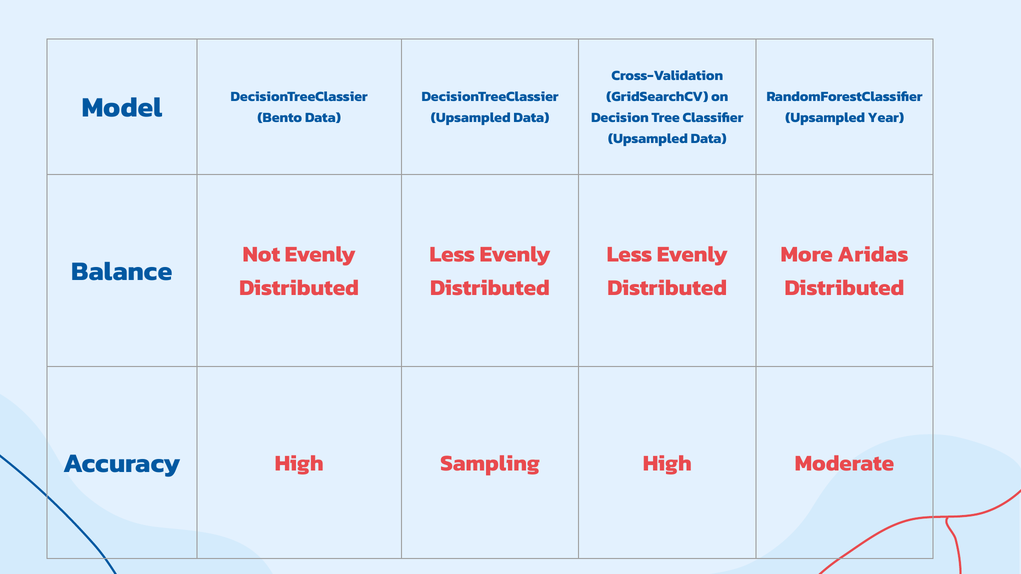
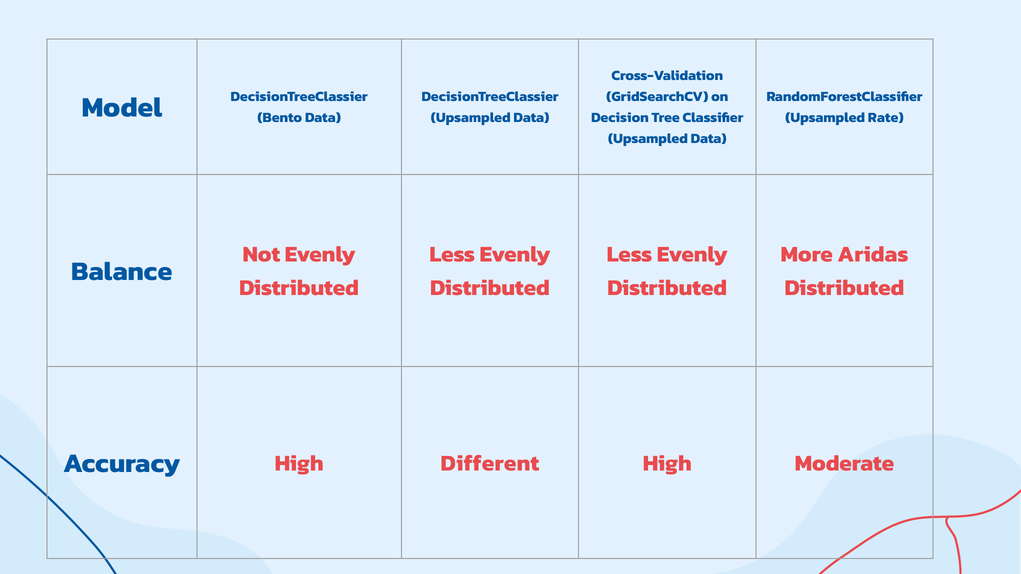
Year: Year -> Rate (886, 118)
Sampling: Sampling -> Different (490, 463)
